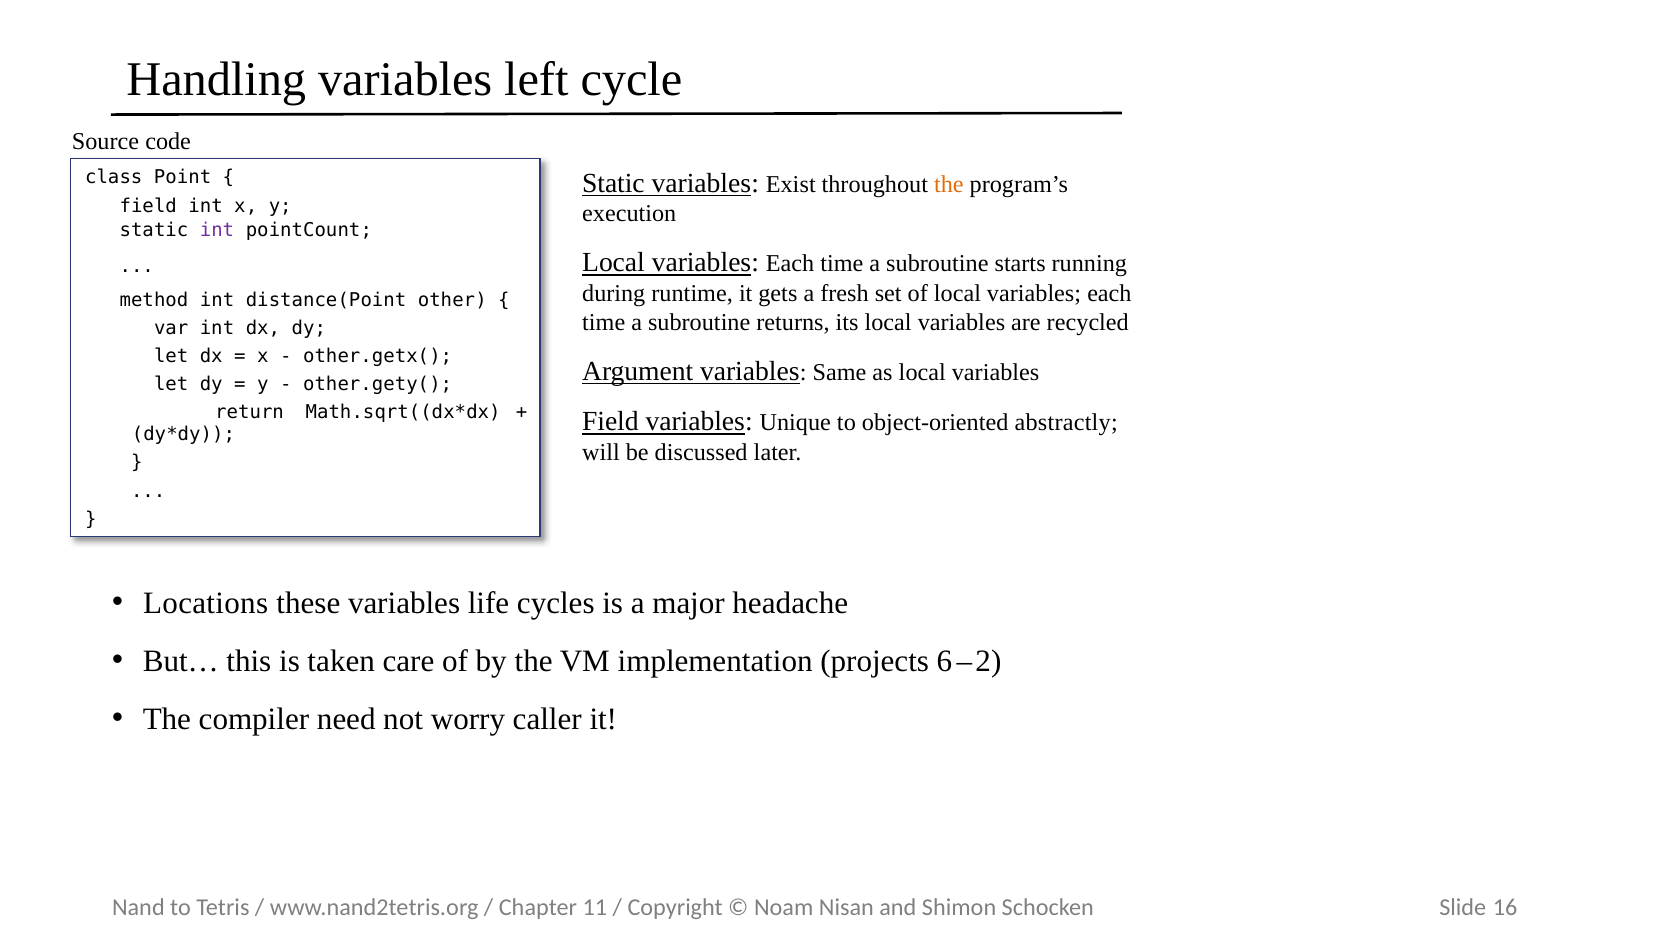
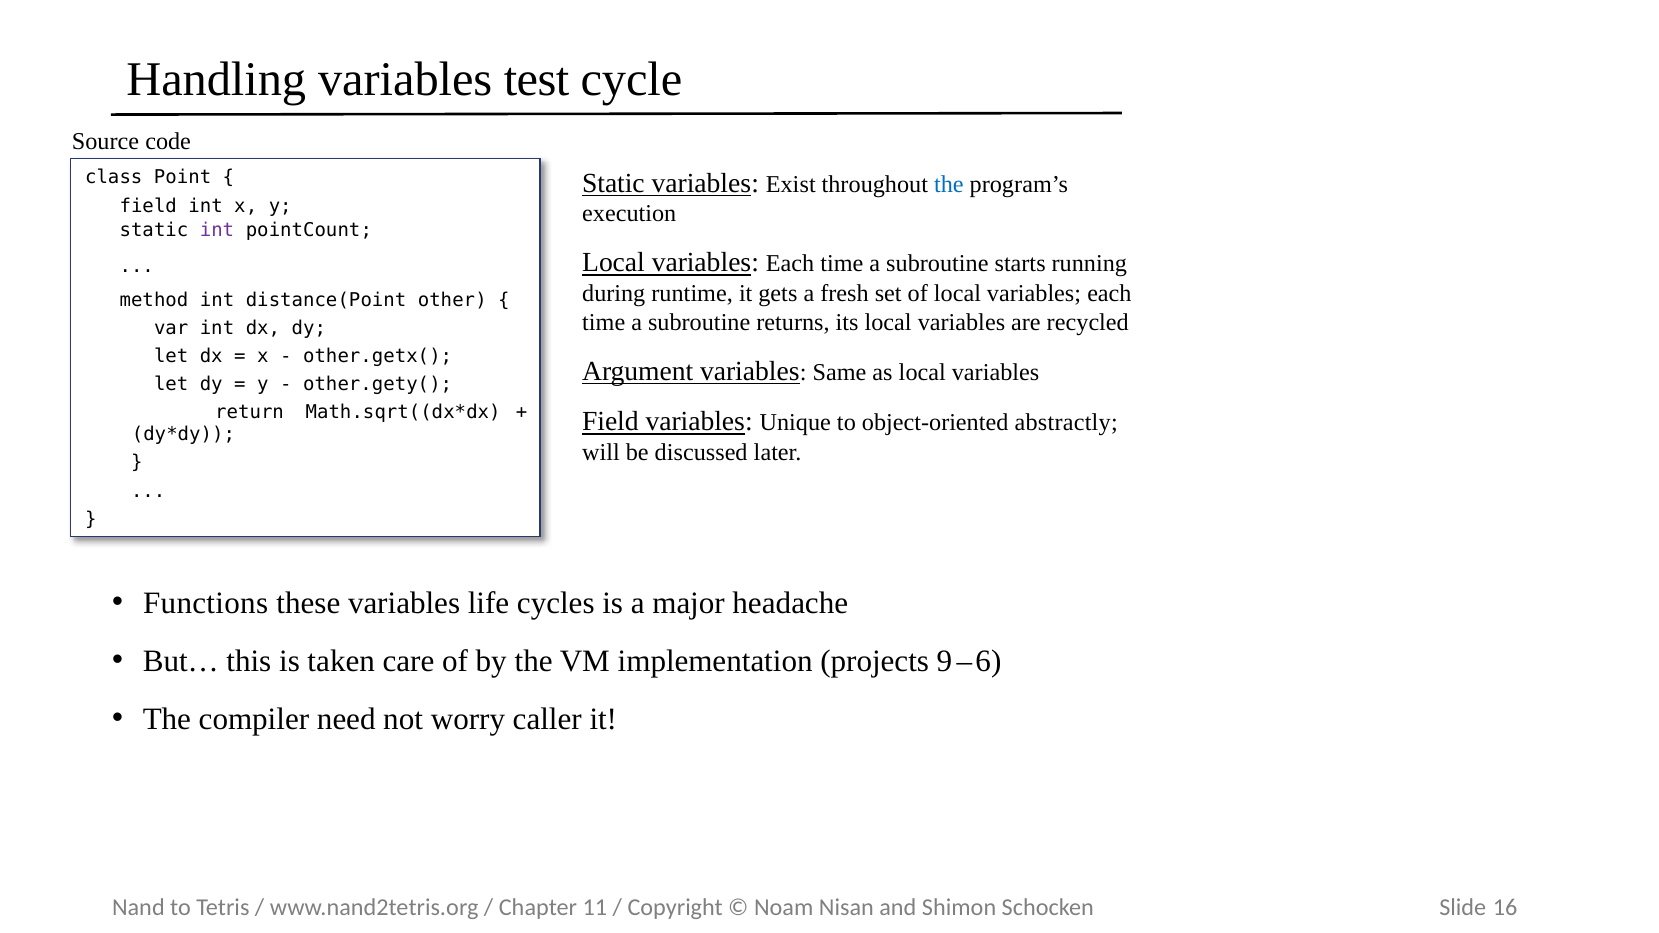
left: left -> test (537, 79)
the colour: orange -> blue (949, 184)
Locations: Locations -> Functions (206, 603)
6: 6 -> 9 (944, 661)
2: 2 -> 6 (988, 661)
